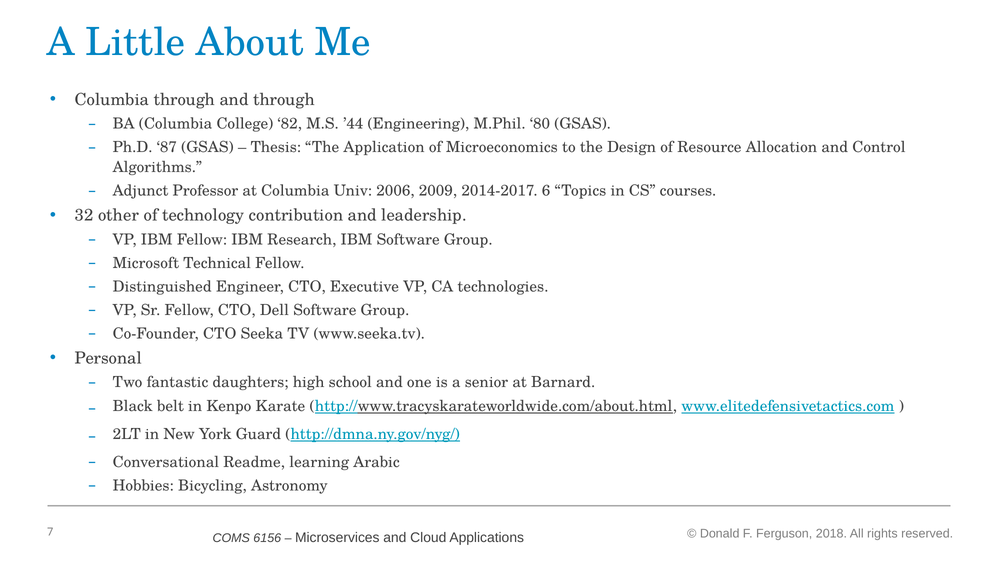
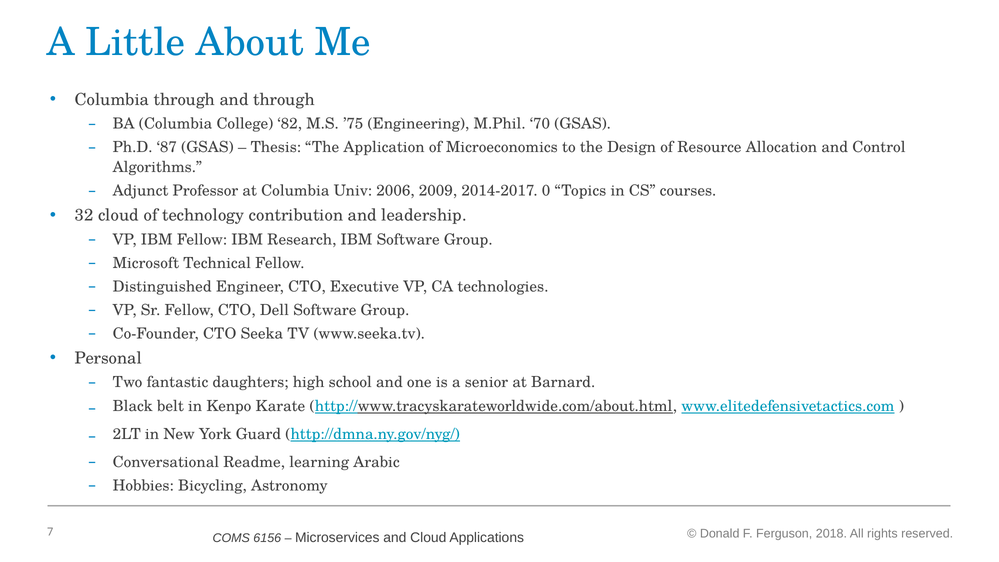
’44: ’44 -> ’75 (353, 124)
80: 80 -> 70 (540, 124)
6: 6 -> 0 (546, 191)
32 other: other -> cloud (119, 215)
